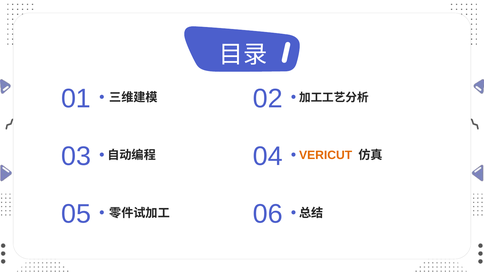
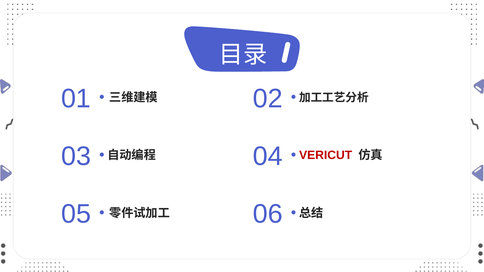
VERICUT colour: orange -> red (326, 155)
